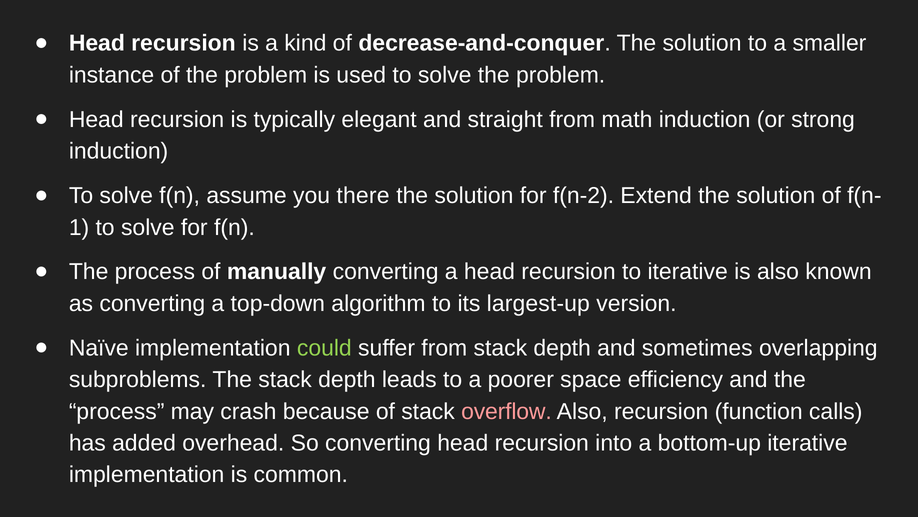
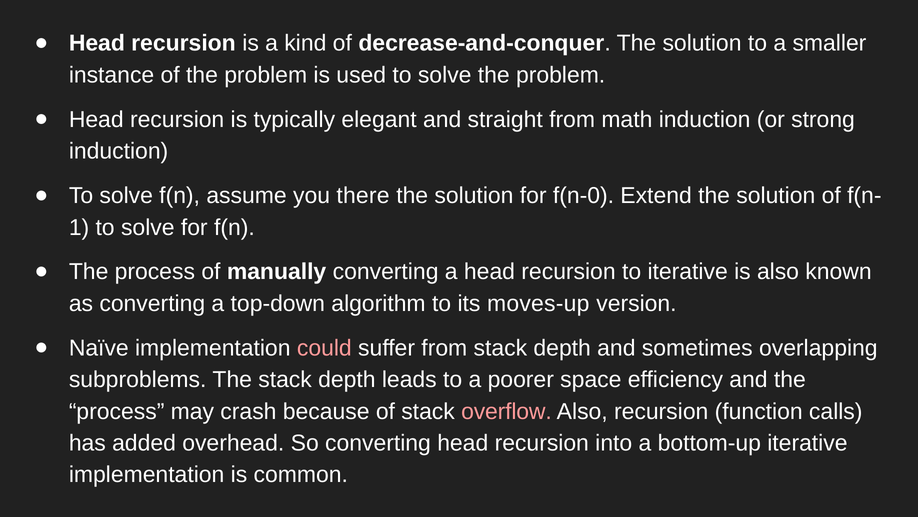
f(n-2: f(n-2 -> f(n-0 (584, 196)
largest-up: largest-up -> moves-up (538, 303)
could colour: light green -> pink (324, 348)
